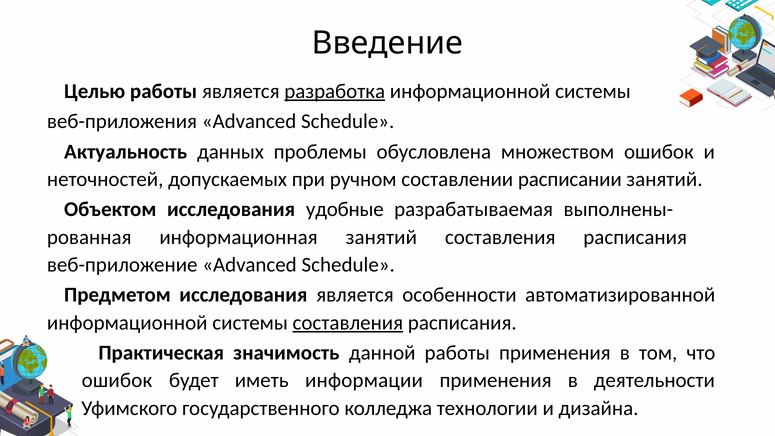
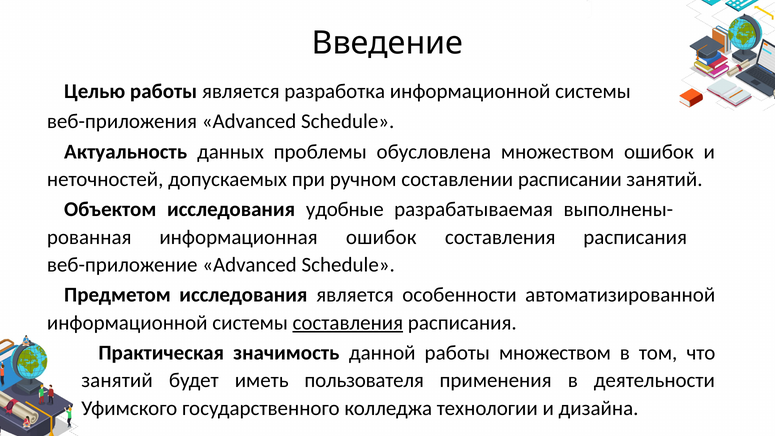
разработка underline: present -> none (335, 91)
информационная занятий: занятий -> ошибок (381, 237)
работы применения: применения -> множеством (555, 353)
ошибок: ошибок -> занятий (117, 380)
информации: информации -> пользователя (364, 380)
